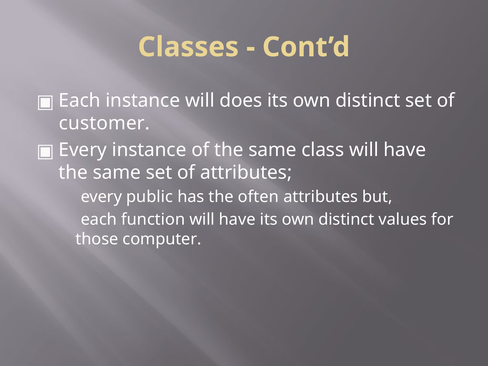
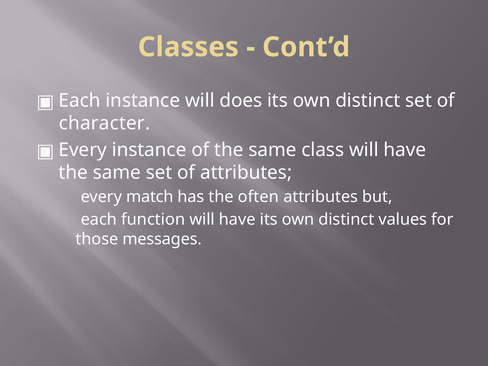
customer: customer -> character (104, 123)
public: public -> match (150, 197)
computer: computer -> messages (162, 239)
